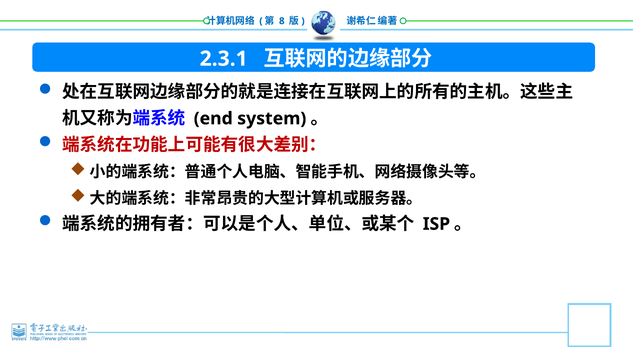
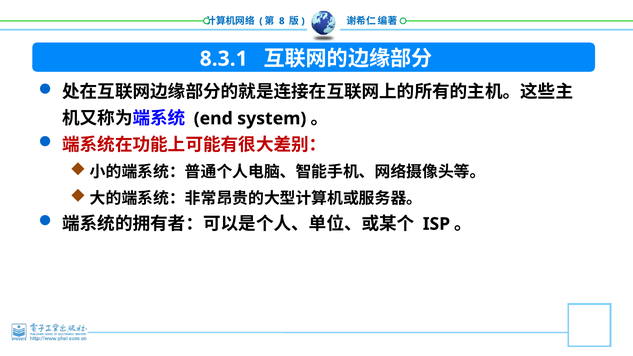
2.3.1: 2.3.1 -> 8.3.1 (224, 59)
